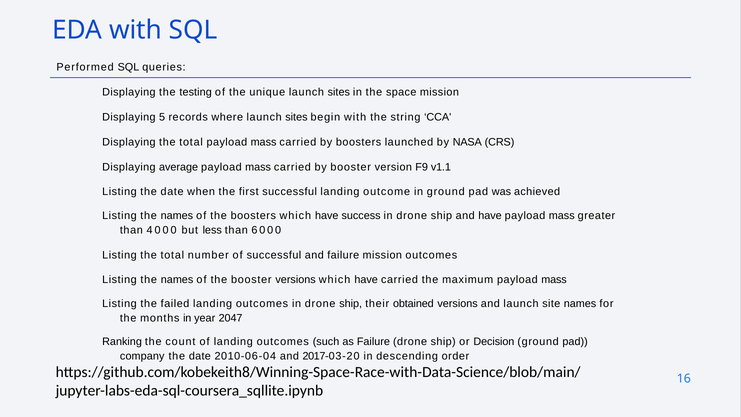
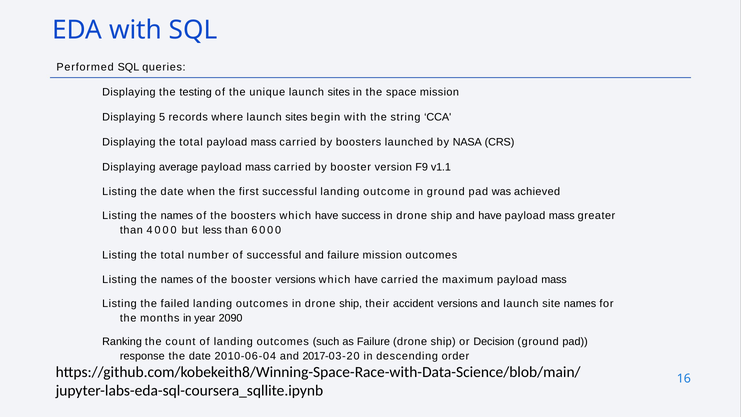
obtained: obtained -> accident (413, 304)
2047: 2047 -> 2090 (231, 318)
company: company -> response (142, 356)
